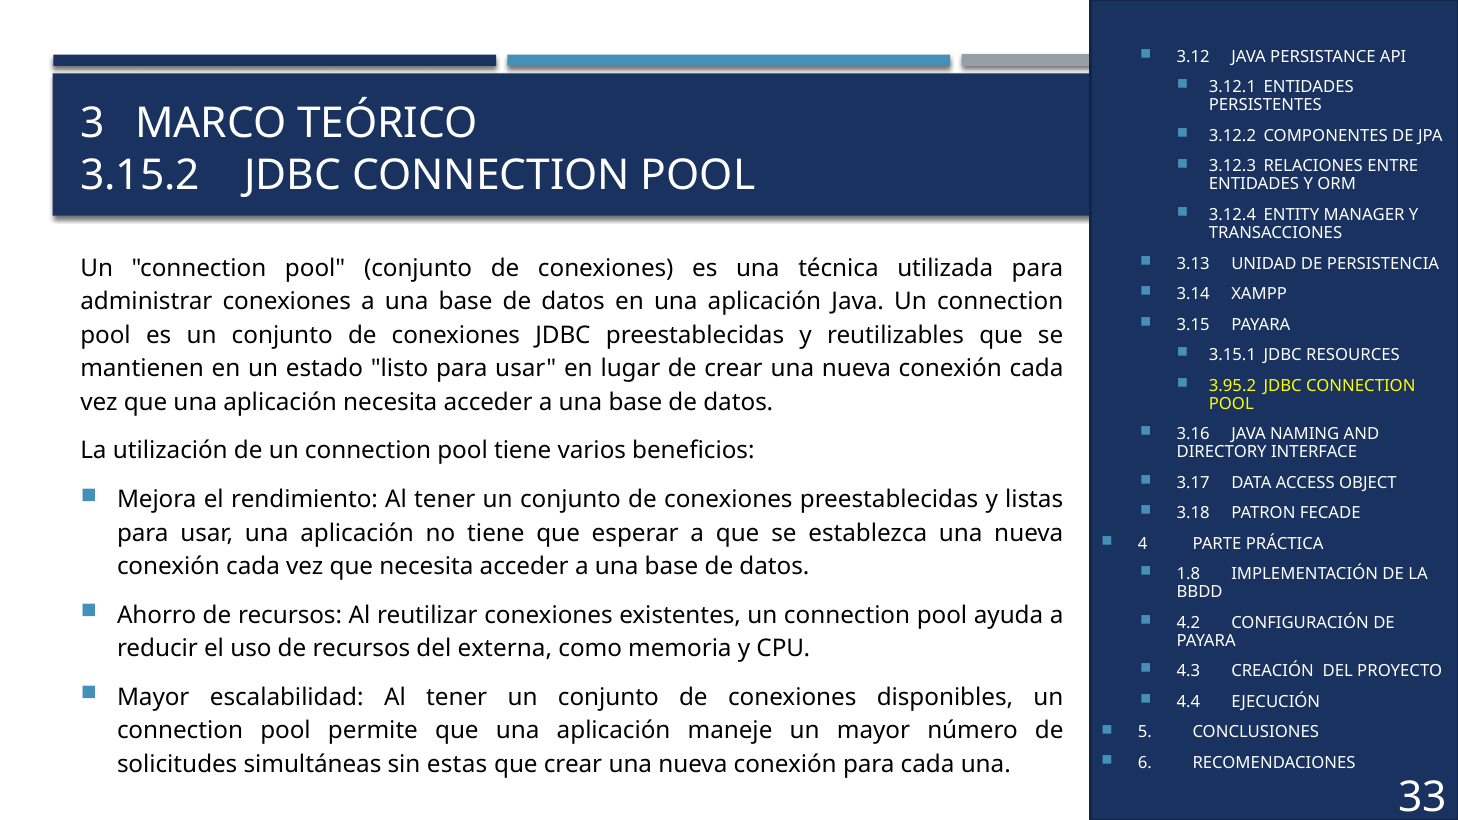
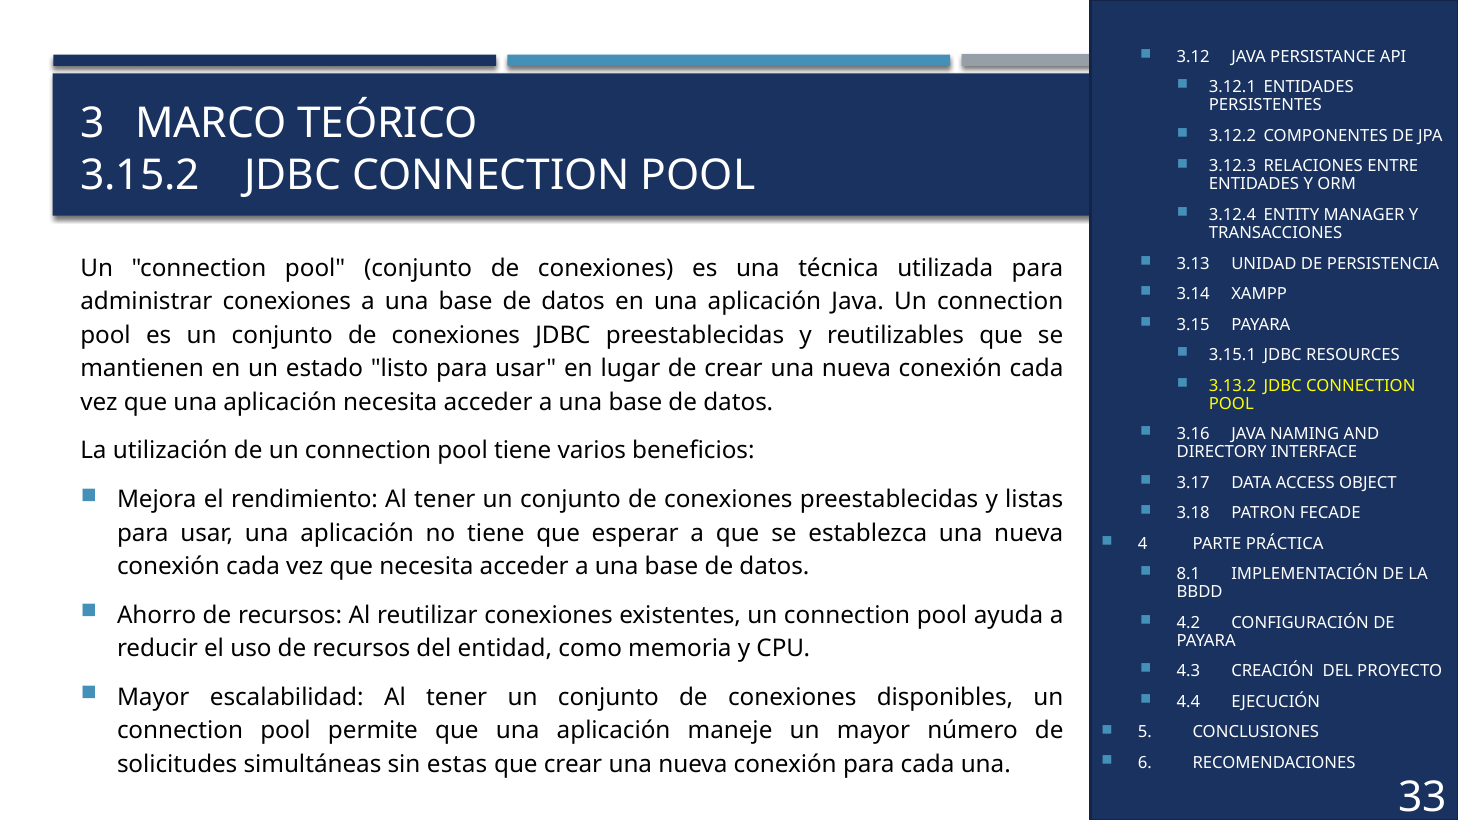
3.95.2: 3.95.2 -> 3.13.2 (1232, 386)
1.8: 1.8 -> 8.1 (1188, 574)
externa: externa -> entidad (505, 649)
